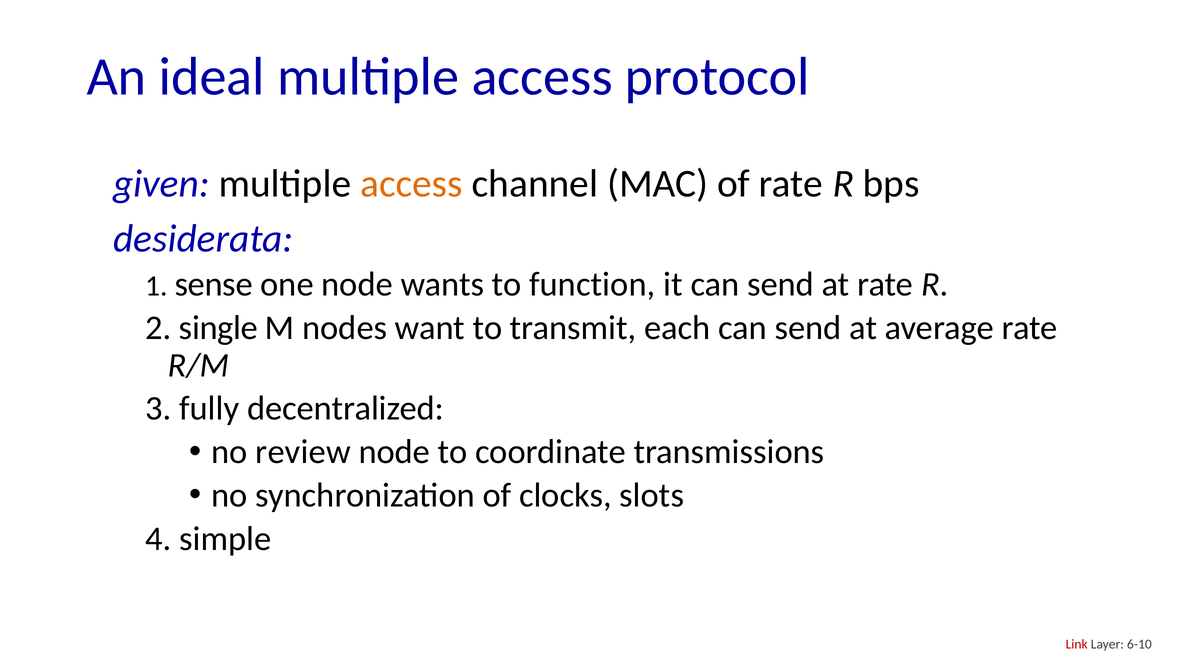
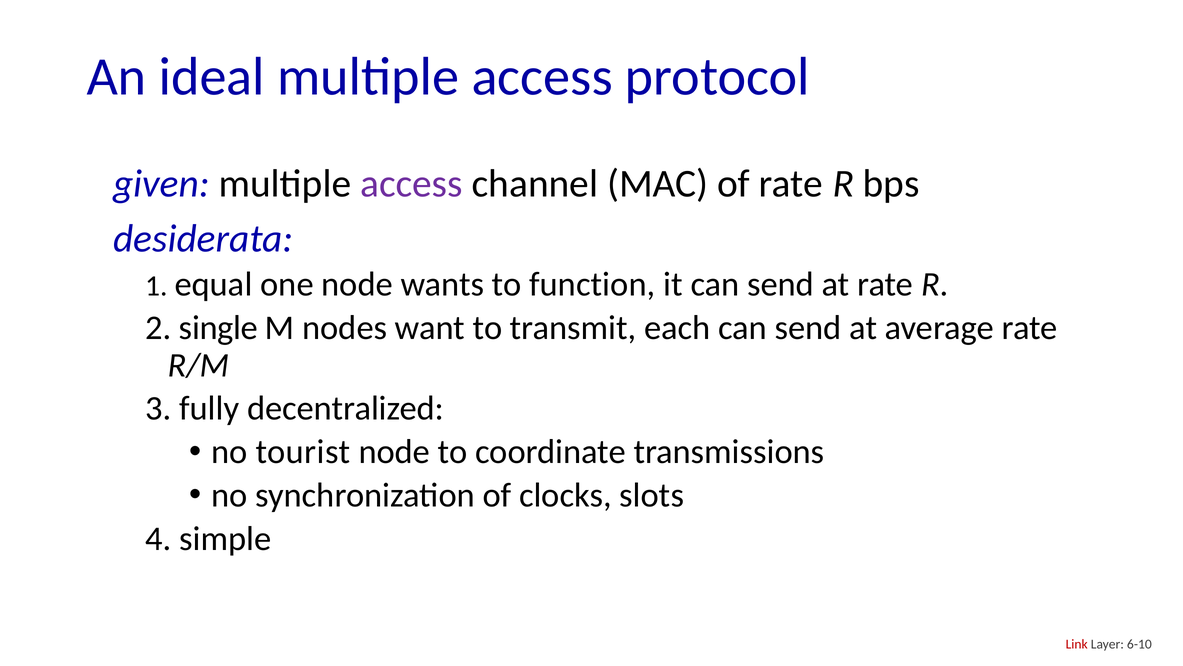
access colour: orange -> purple (412, 183)
sense: sense -> equal (214, 284)
review: review -> tourist (303, 452)
